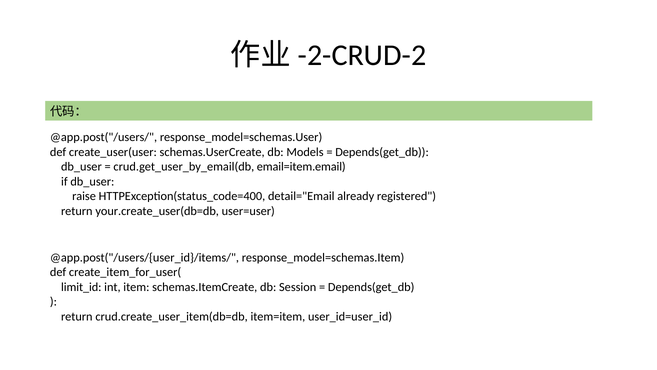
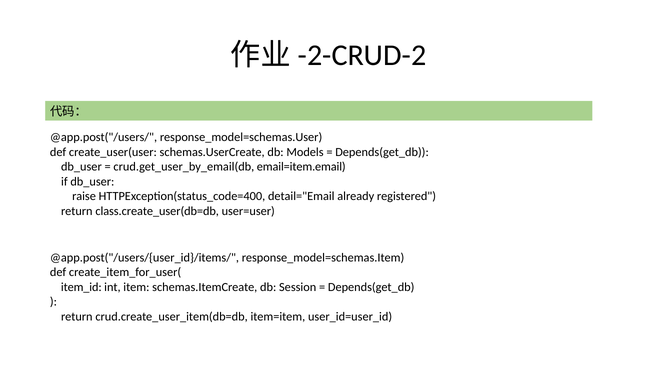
your.create_user(db=db: your.create_user(db=db -> class.create_user(db=db (157, 211)
limit_id: limit_id -> item_id (81, 287)
